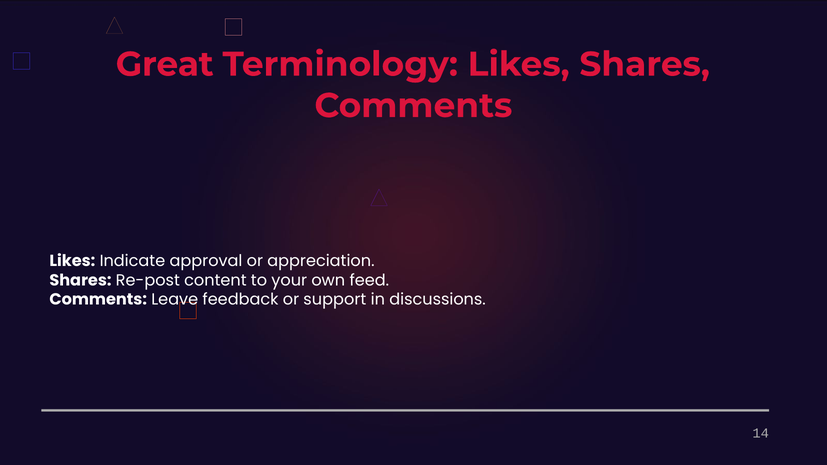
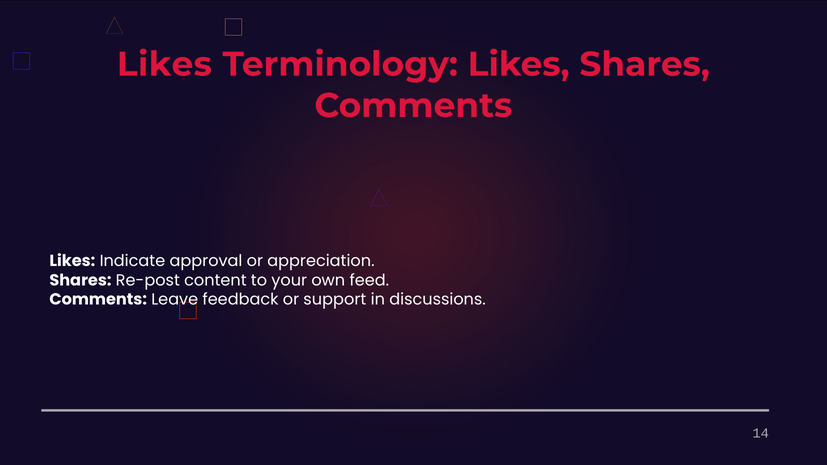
Great: Great -> Likes (164, 64)
